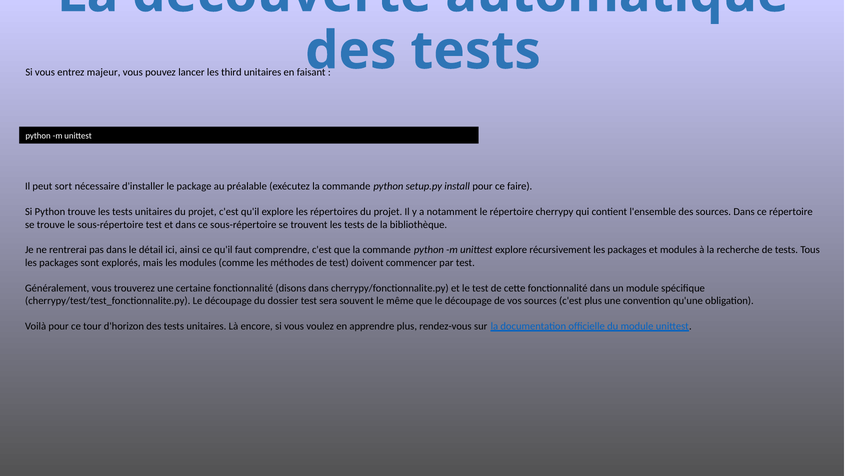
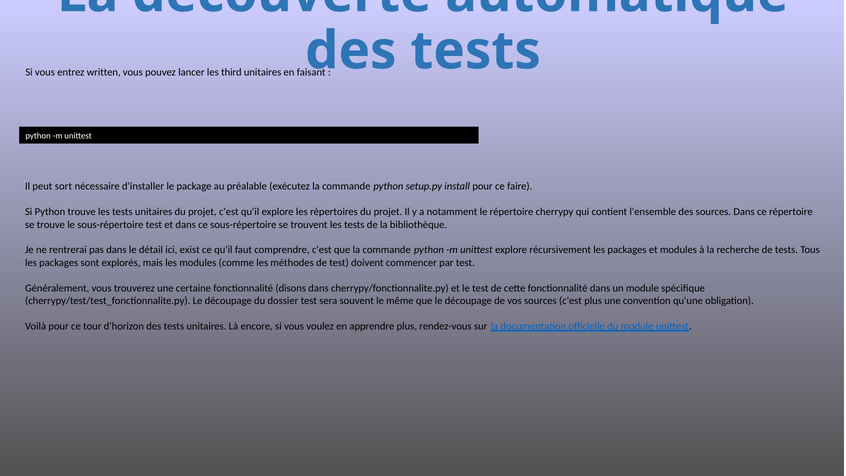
majeur: majeur -> written (104, 72)
ainsi: ainsi -> exist (190, 250)
